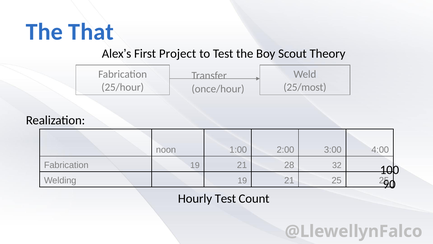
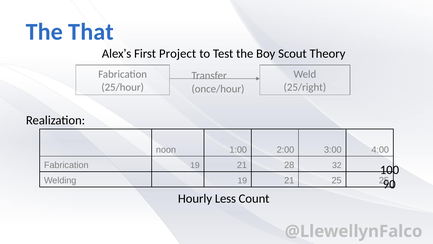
25/most: 25/most -> 25/right (305, 87)
Hourly Test: Test -> Less (225, 198)
